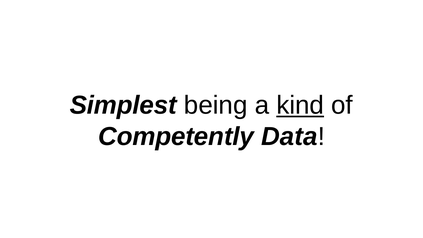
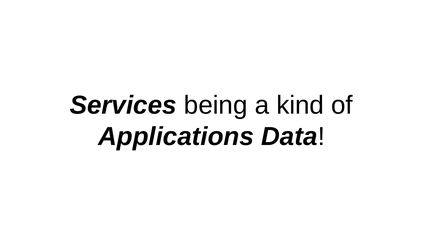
Simplest: Simplest -> Services (123, 105)
kind underline: present -> none (300, 105)
Competently: Competently -> Applications (176, 137)
